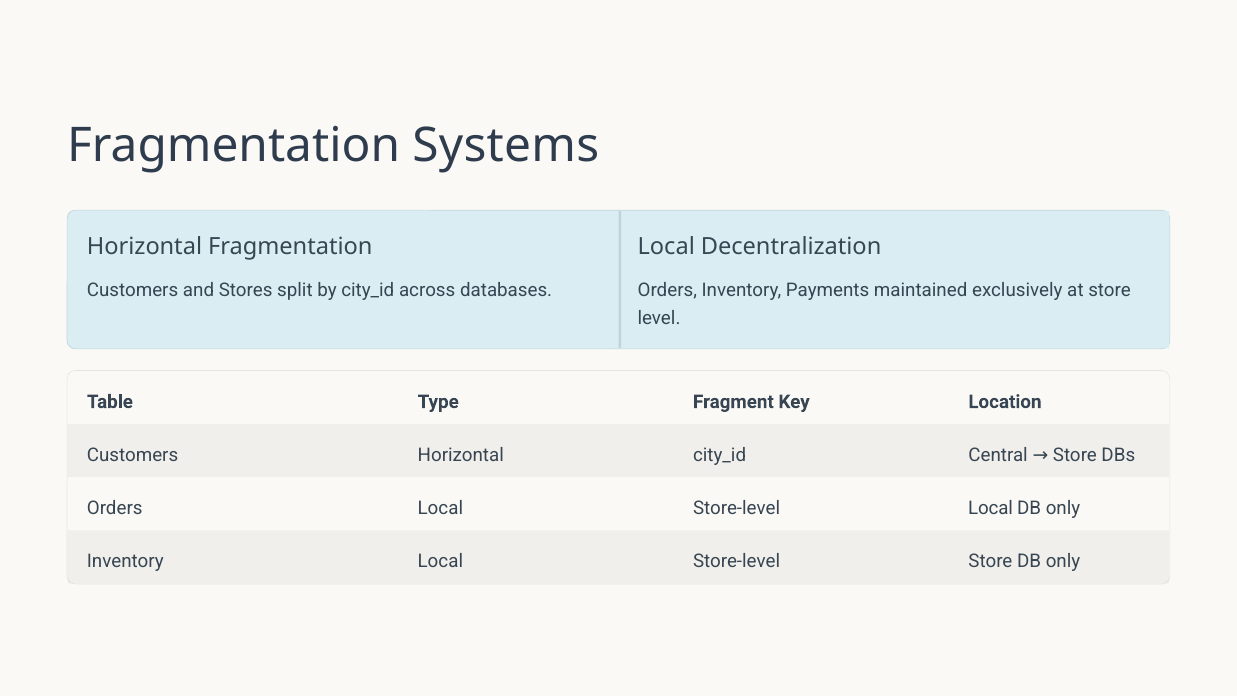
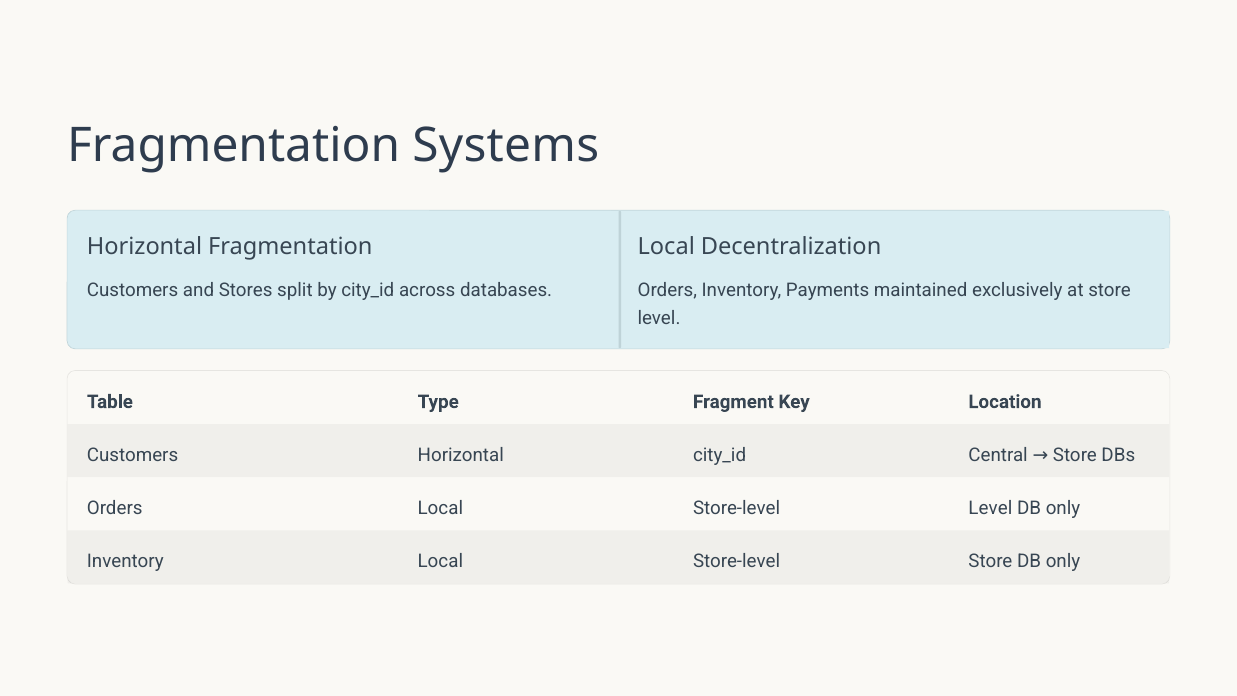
Store-level Local: Local -> Level (990, 508)
